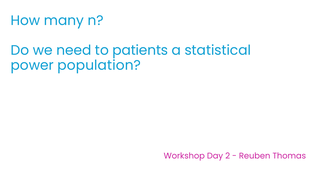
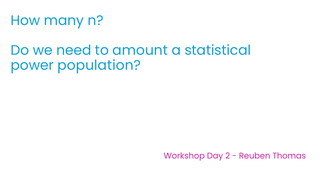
patients: patients -> amount (140, 50)
